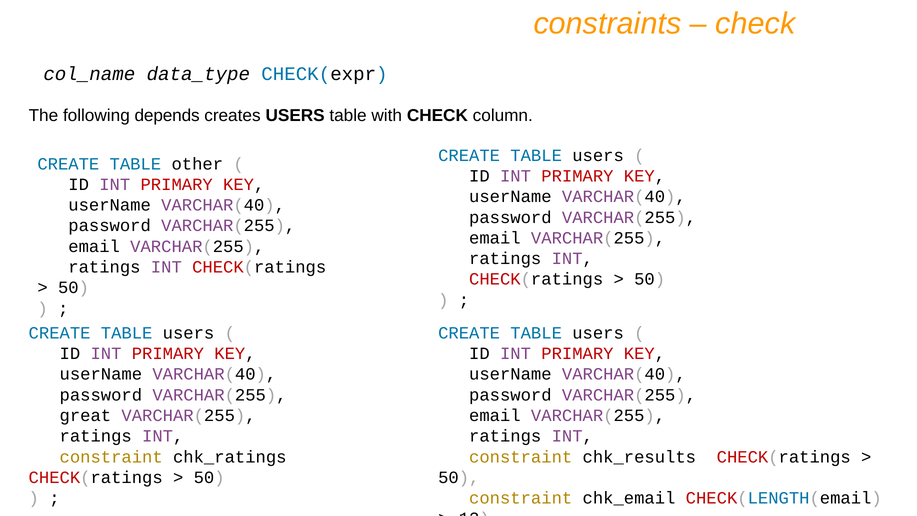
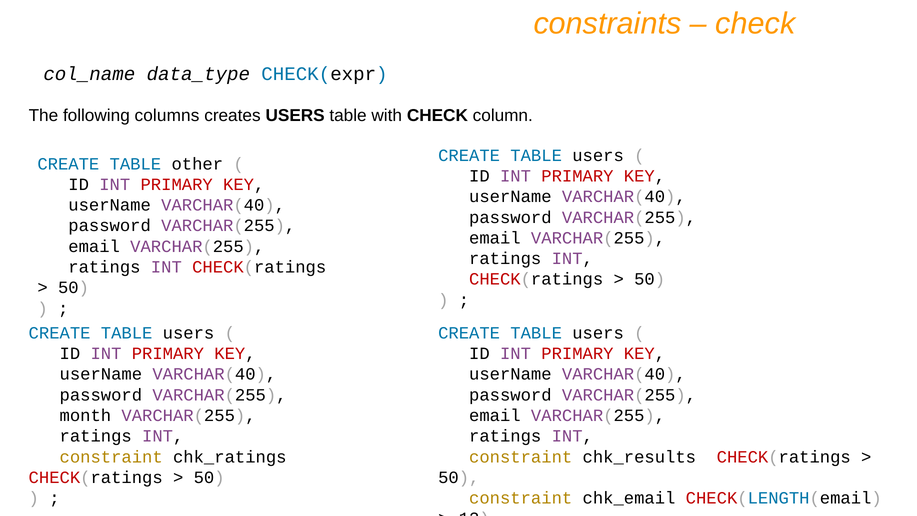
depends: depends -> columns (167, 116)
great: great -> month (85, 415)
